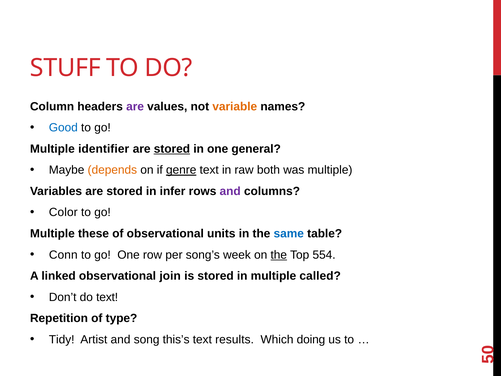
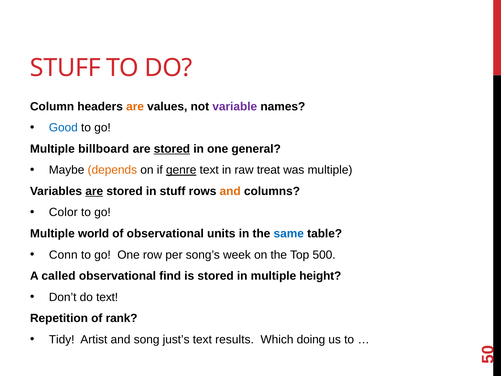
are colour: purple -> orange (135, 106)
variable colour: orange -> purple (235, 106)
identifier: identifier -> billboard (104, 149)
both: both -> treat (268, 170)
are underline: none -> present (94, 191)
in infer: infer -> stuff (173, 191)
and colour: purple -> orange (230, 191)
these: these -> world (94, 233)
the underline: present -> none (279, 255)
554: 554 -> 500 (324, 255)
linked: linked -> called (58, 276)
join: join -> find (170, 276)
called: called -> height (320, 276)
type: type -> rank (122, 318)
this’s: this’s -> just’s (176, 339)
